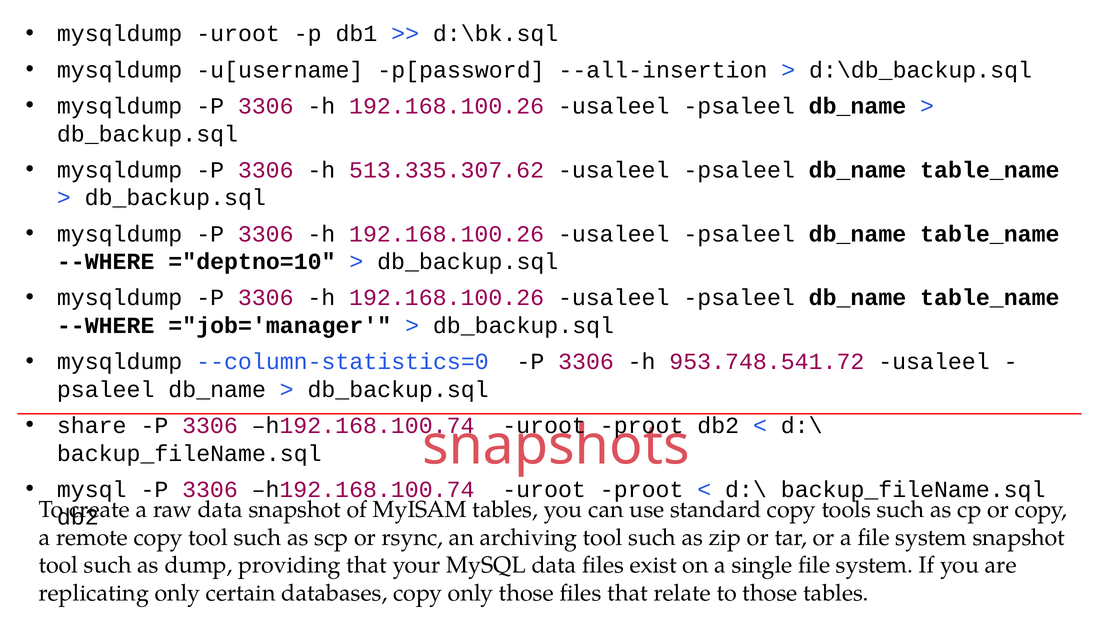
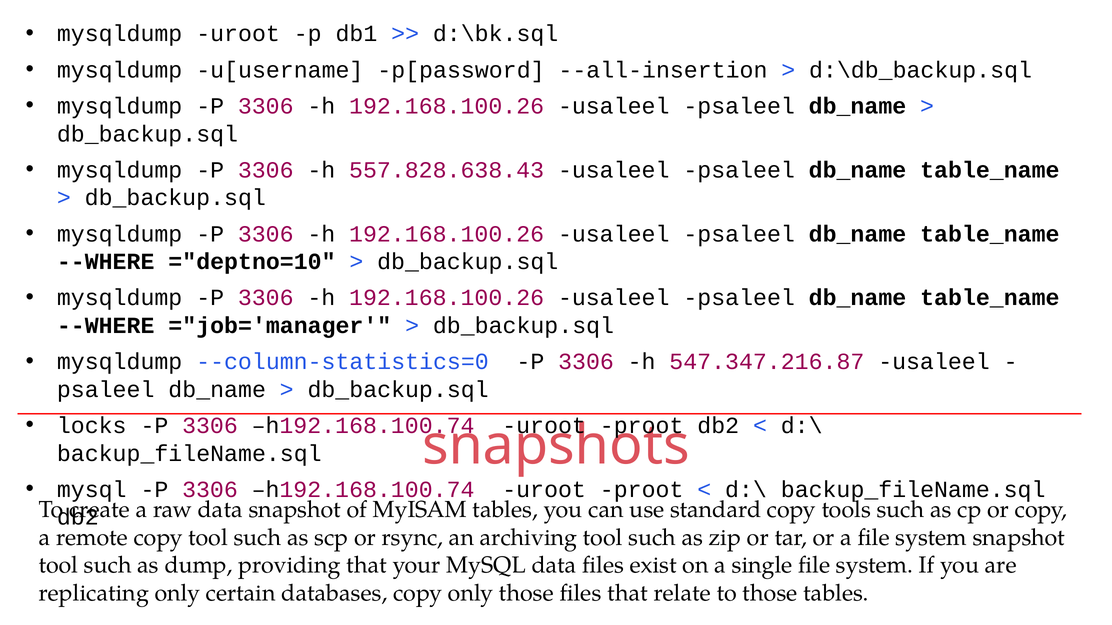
513.335.307.62: 513.335.307.62 -> 557.828.638.43 (447, 170)
953.748.541.72: 953.748.541.72 -> 547.347.216.87 (767, 362)
share: share -> locks (92, 426)
